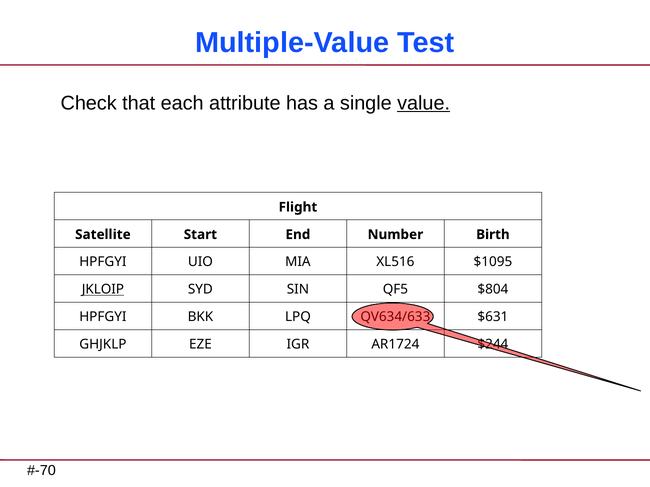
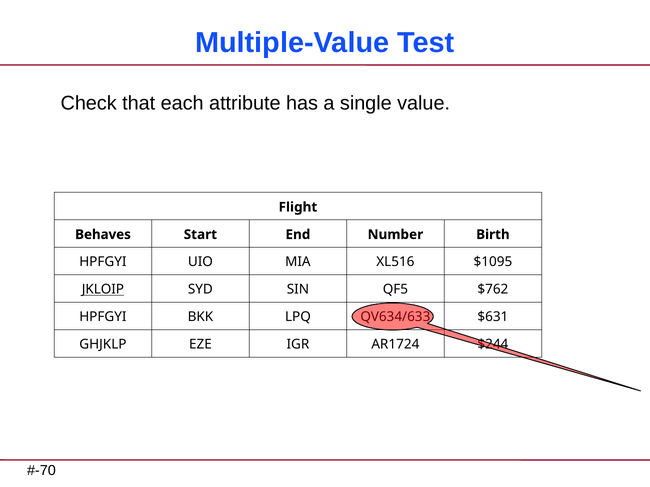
value underline: present -> none (424, 103)
Satellite: Satellite -> Behaves (103, 235)
$804: $804 -> $762 (493, 290)
